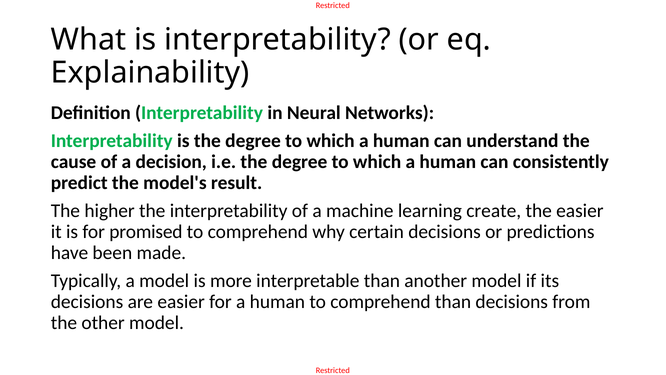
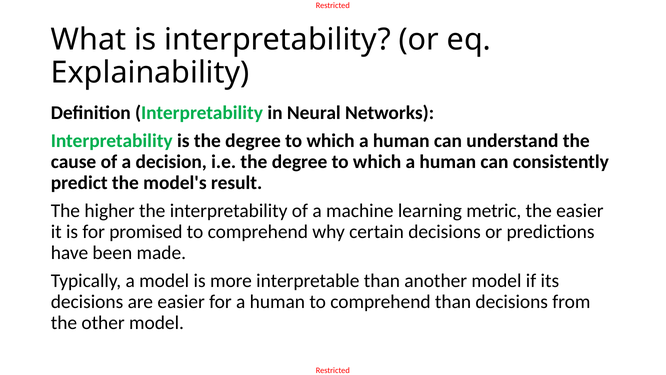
create: create -> metric (494, 210)
